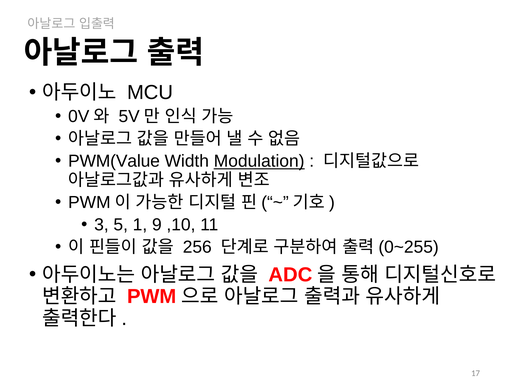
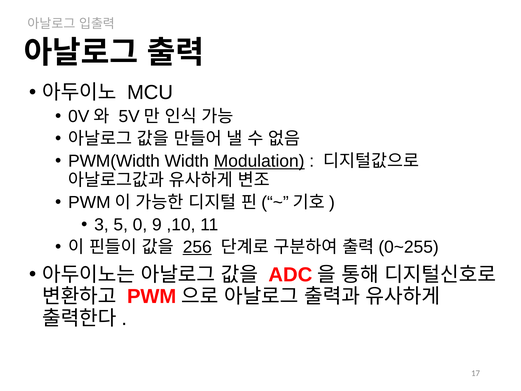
PWM(Value: PWM(Value -> PWM(Width (114, 161)
1: 1 -> 0 (140, 225)
256 underline: none -> present (197, 247)
